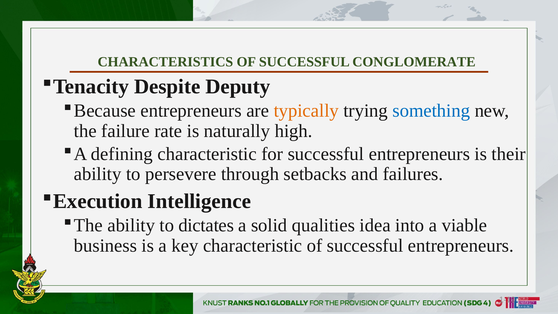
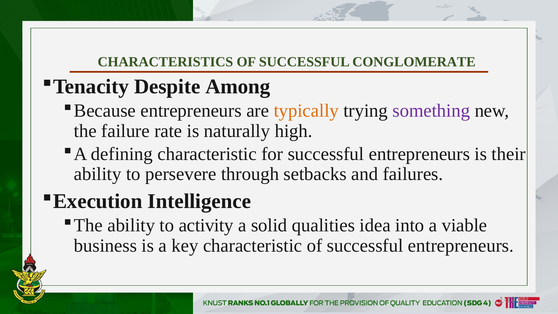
Deputy: Deputy -> Among (238, 86)
something colour: blue -> purple (431, 111)
dictates: dictates -> activity (206, 225)
